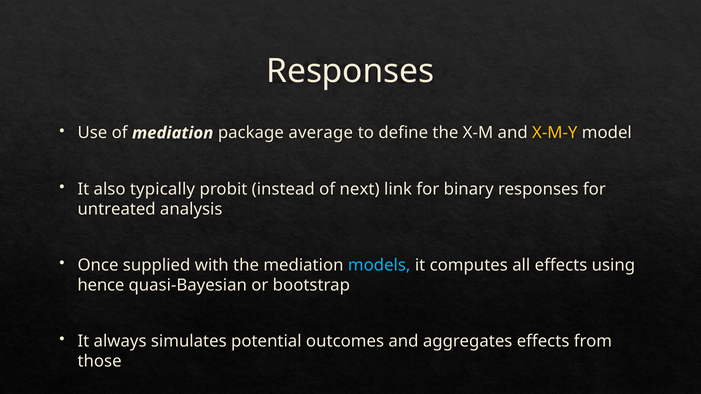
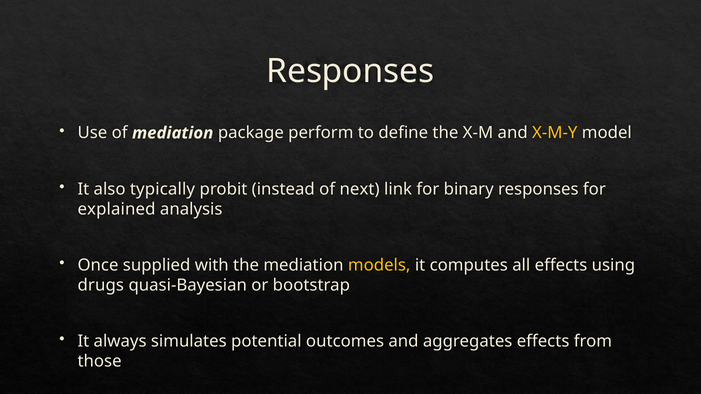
average: average -> perform (321, 133)
untreated: untreated -> explained (117, 209)
models colour: light blue -> yellow (379, 265)
hence: hence -> drugs (101, 285)
